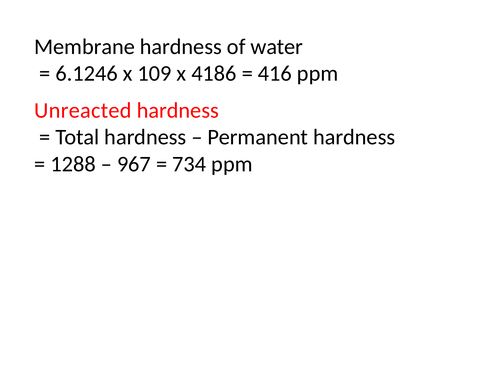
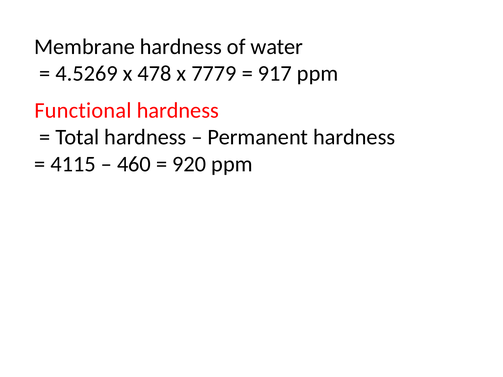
6.1246: 6.1246 -> 4.5269 (87, 74)
109: 109 -> 478 (155, 74)
4186: 4186 -> 7779 (214, 74)
416: 416 -> 917 (275, 74)
Unreacted: Unreacted -> Functional (83, 111)
1288: 1288 -> 4115 (73, 164)
967: 967 -> 460 (134, 164)
734: 734 -> 920 (189, 164)
